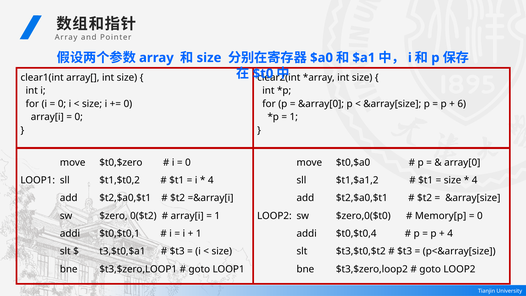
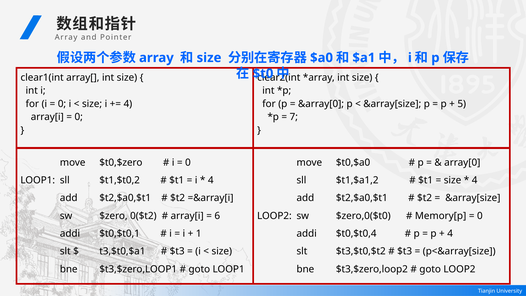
0: 0 -> 4 (128, 104)
6: 6 -> 5 (462, 104)
1: 1 -> 7 (294, 117)
1: 1 -> 6 (217, 216)
